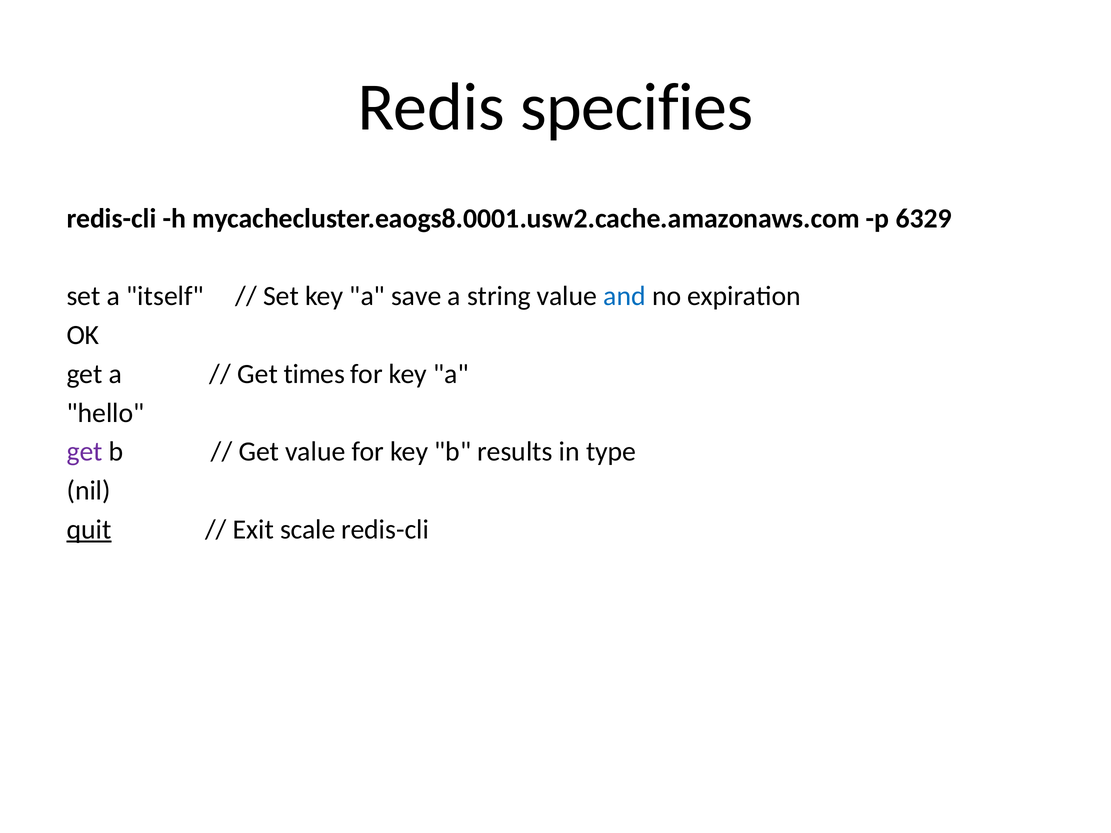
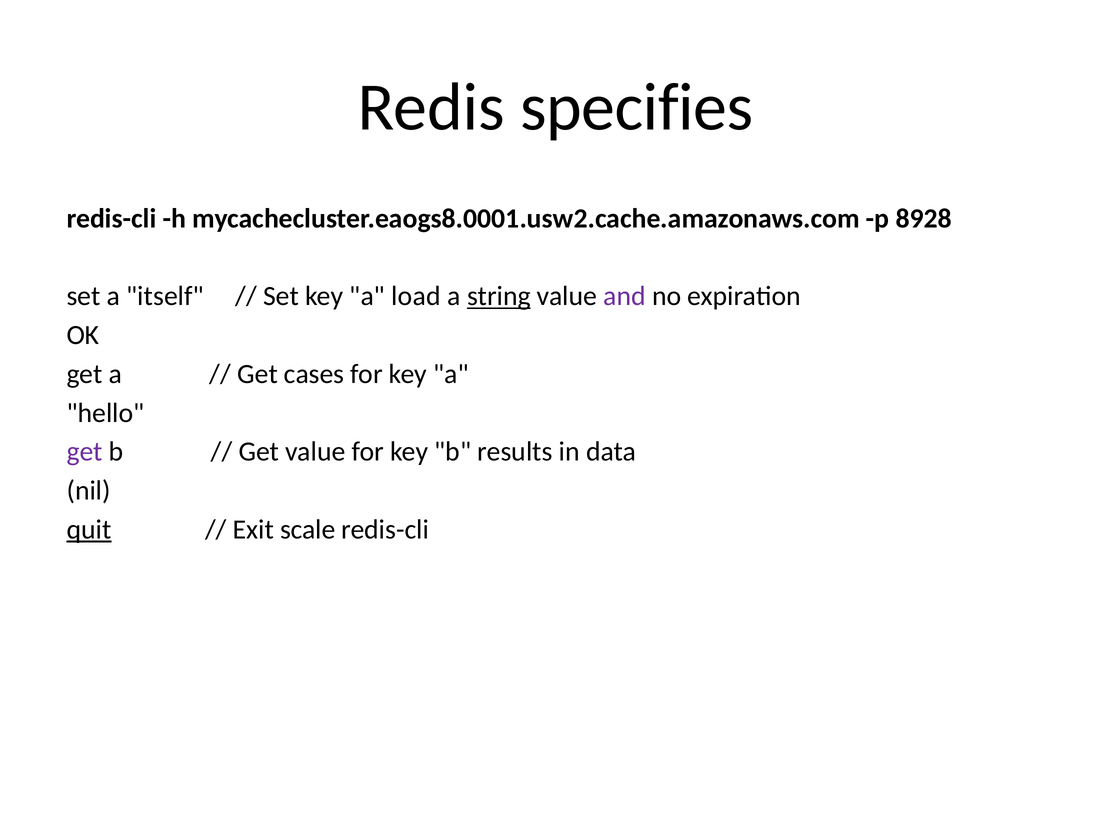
6329: 6329 -> 8928 (924, 219)
save: save -> load (416, 296)
string underline: none -> present (499, 296)
and colour: blue -> purple (625, 296)
times: times -> cases (314, 374)
type: type -> data (611, 452)
